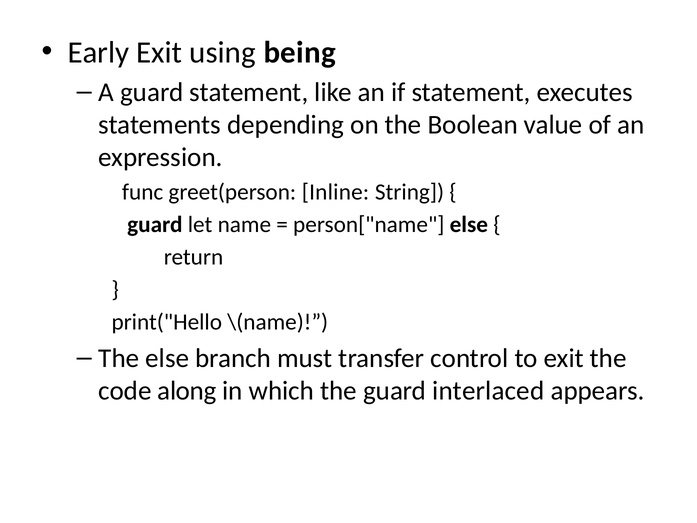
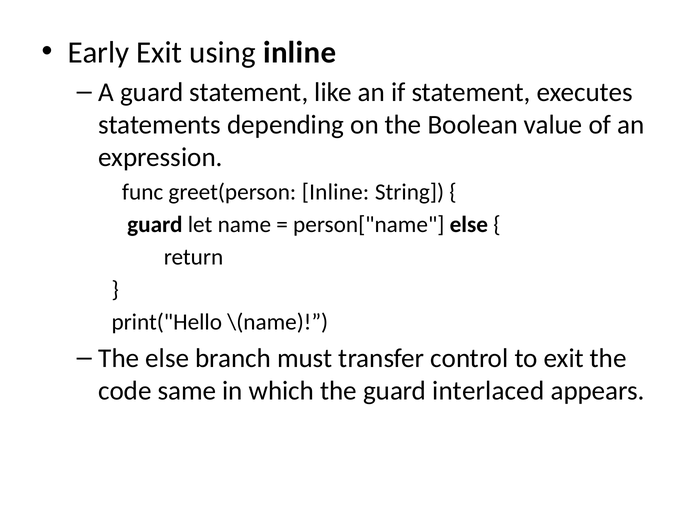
using being: being -> inline (300, 52)
along: along -> same (187, 391)
